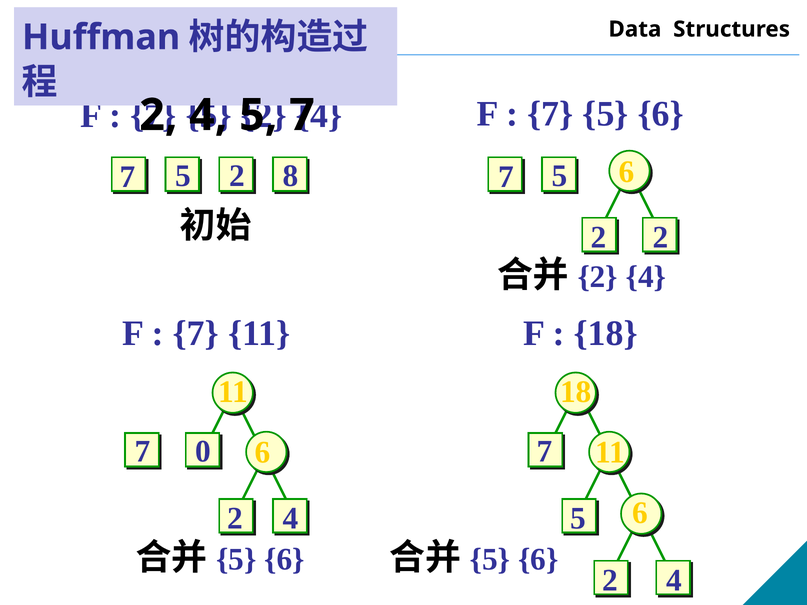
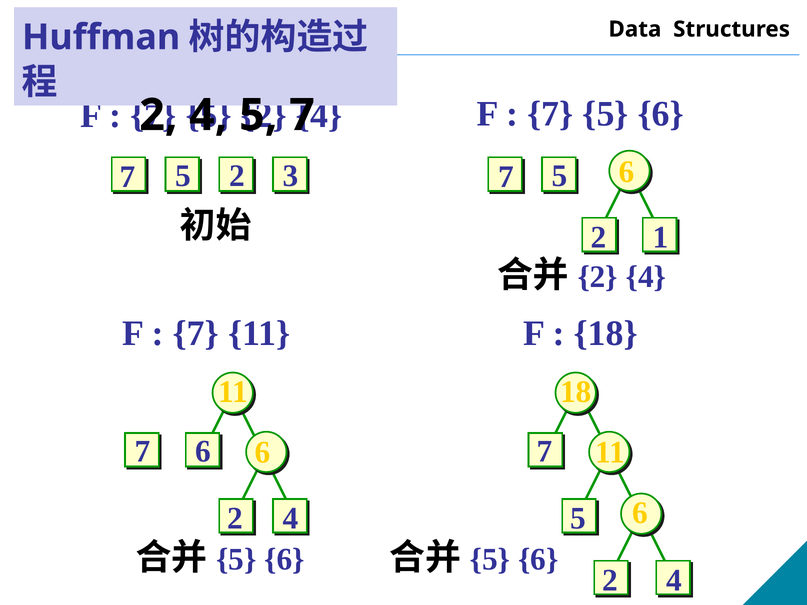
8: 8 -> 3 (291, 176)
2 2: 2 -> 1 (661, 238)
7 0: 0 -> 6 (203, 451)
